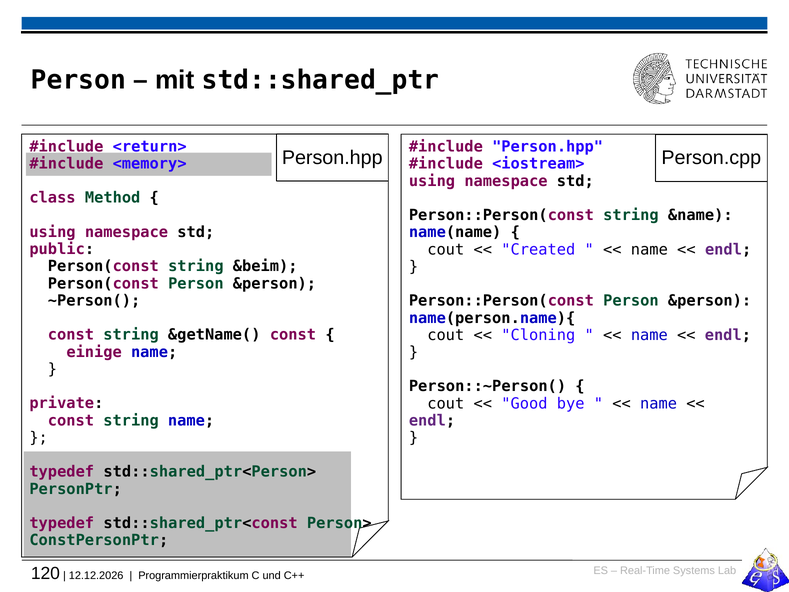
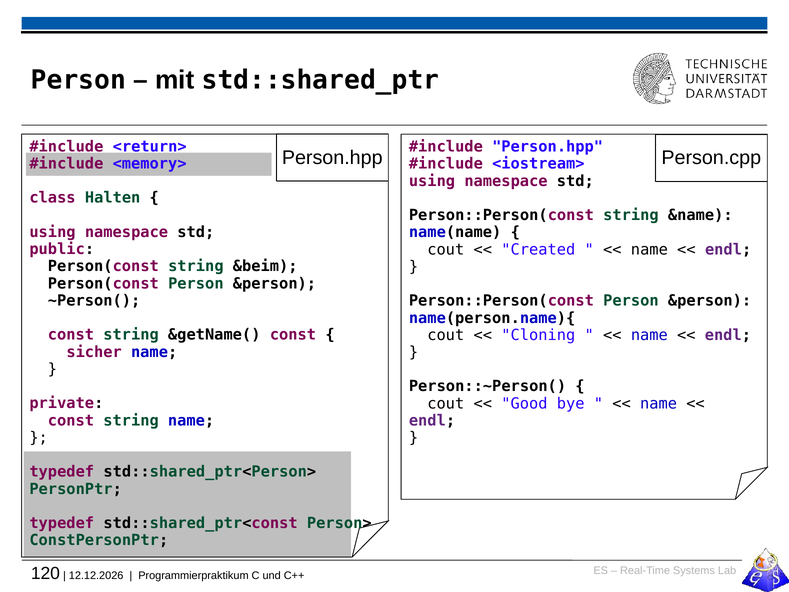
Method: Method -> Halten (113, 198)
einige: einige -> sicher (94, 352)
